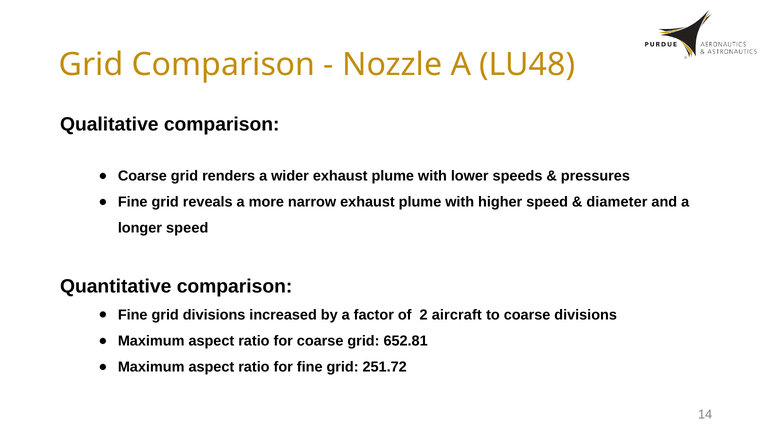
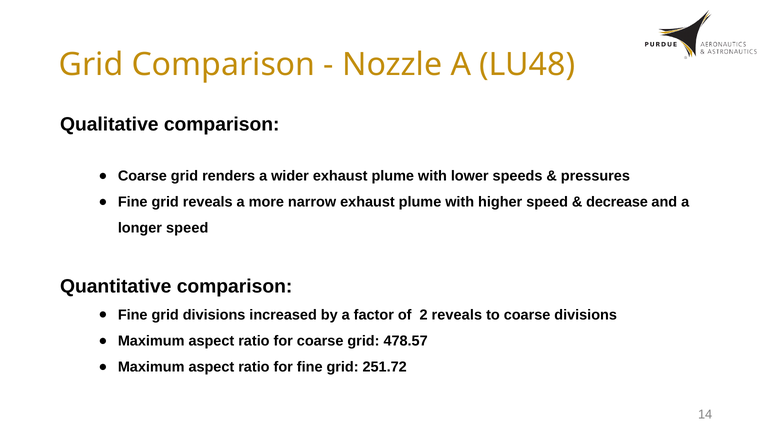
diameter: diameter -> decrease (617, 202)
2 aircraft: aircraft -> reveals (457, 315)
652.81: 652.81 -> 478.57 (406, 341)
